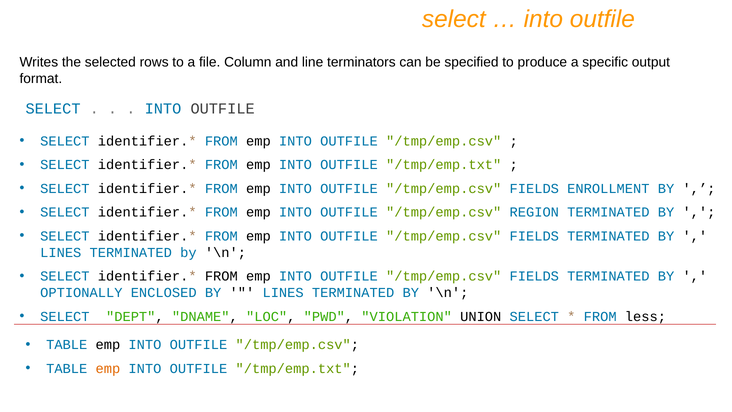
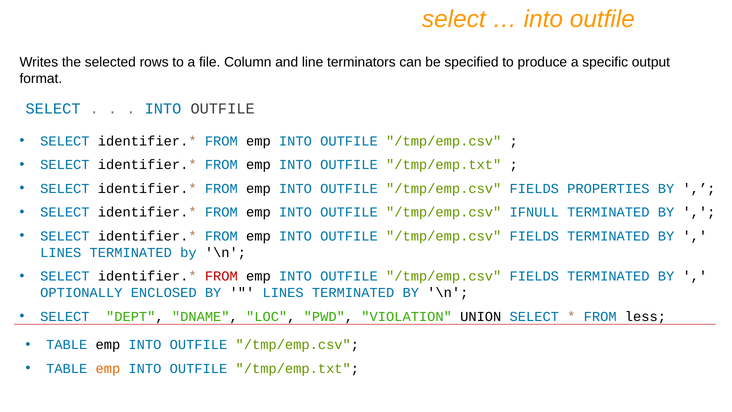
ENROLLMENT: ENROLLMENT -> PROPERTIES (608, 188)
REGION: REGION -> IFNULL (534, 212)
FROM colour: black -> red (221, 276)
